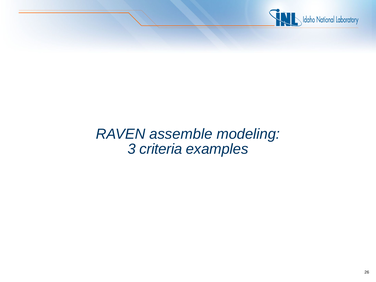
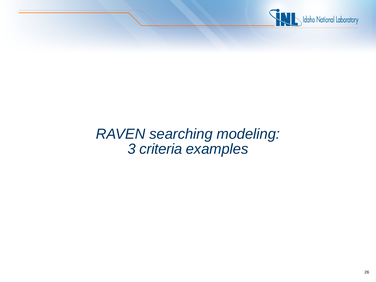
assemble: assemble -> searching (181, 134)
